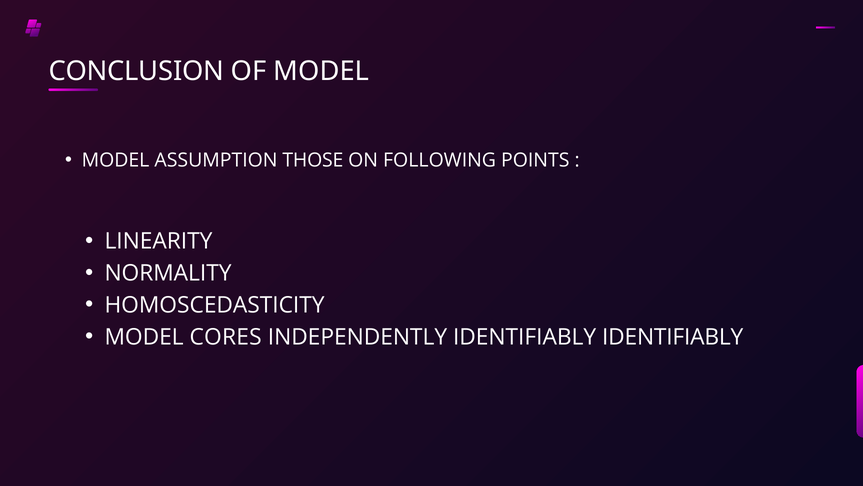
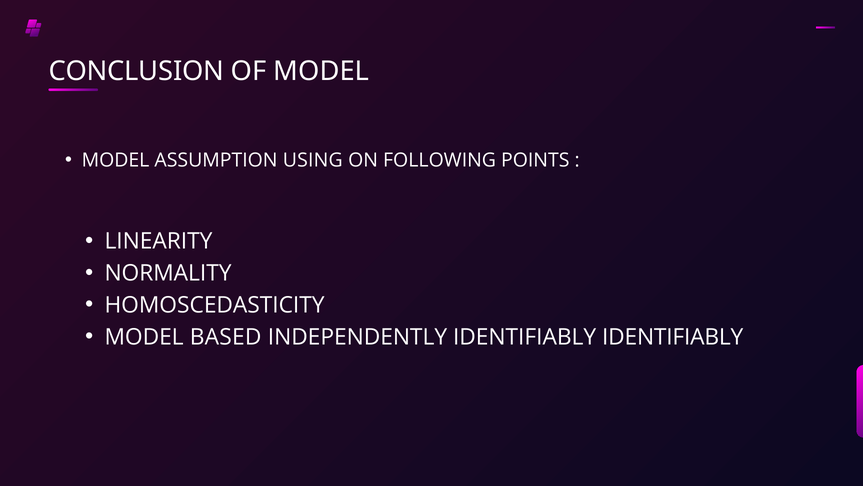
THOSE: THOSE -> USING (313, 160)
CORES: CORES -> BASED (226, 337)
